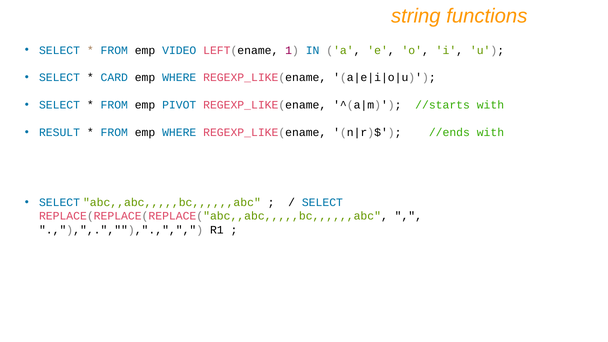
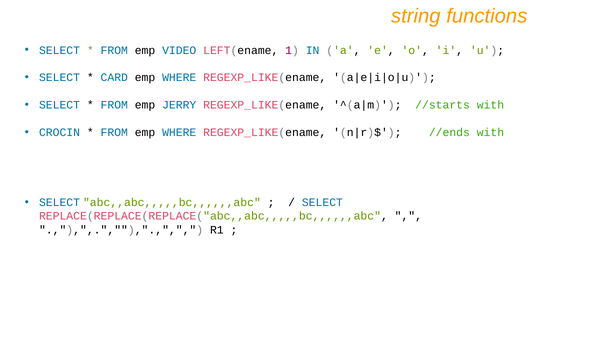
PIVOT: PIVOT -> JERRY (179, 105)
RESULT: RESULT -> CROCIN (60, 132)
